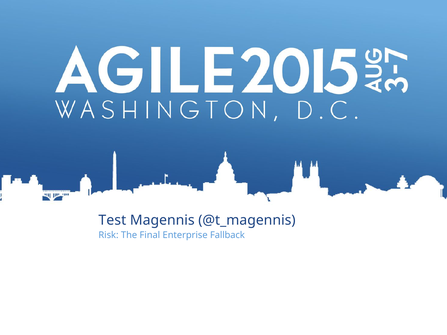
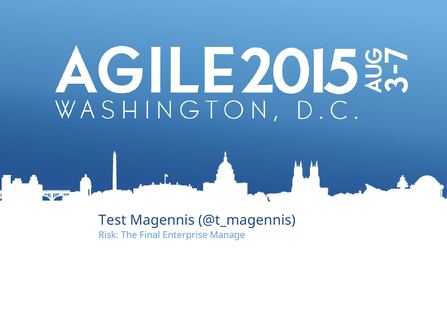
Fallback: Fallback -> Manage (227, 235)
